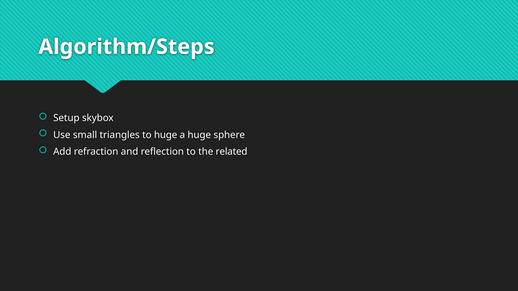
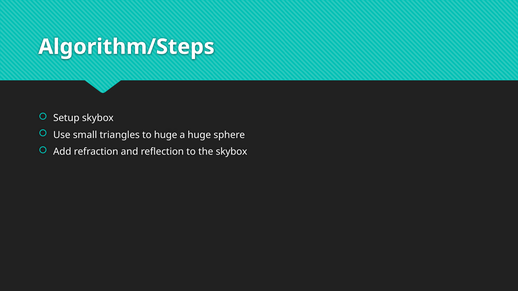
the related: related -> skybox (232, 152)
